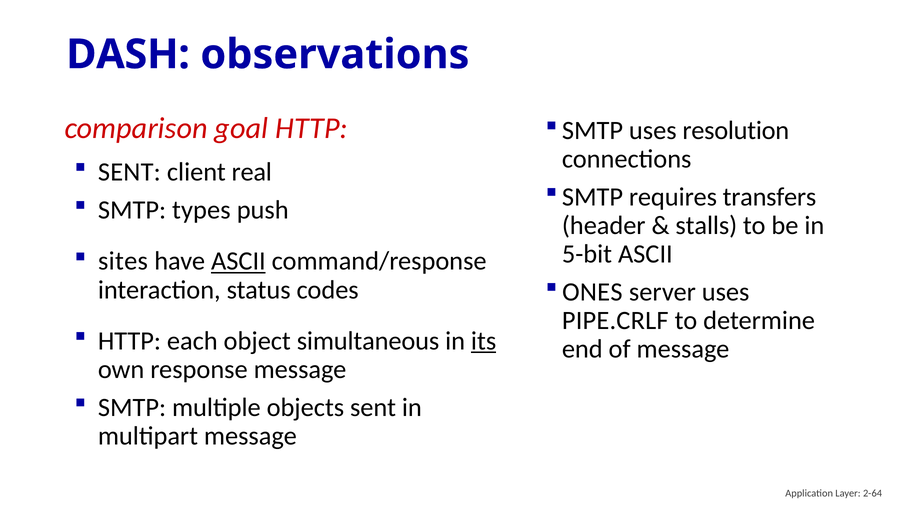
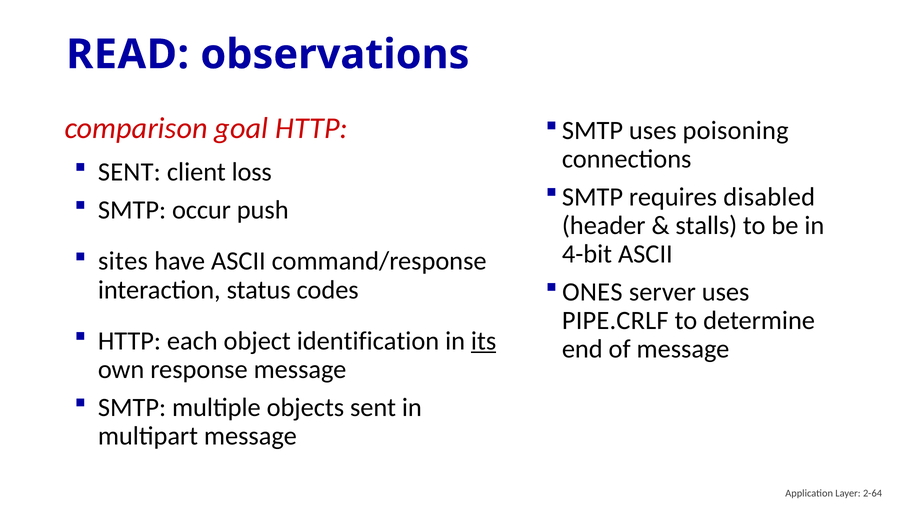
DASH: DASH -> READ (128, 54)
resolution: resolution -> poisoning (736, 130)
real: real -> loss (252, 172)
transfers: transfers -> disabled (769, 197)
types: types -> occur (201, 210)
5-bit: 5-bit -> 4-bit (587, 254)
ASCII underline: present -> none (238, 261)
simultaneous: simultaneous -> identification (368, 341)
